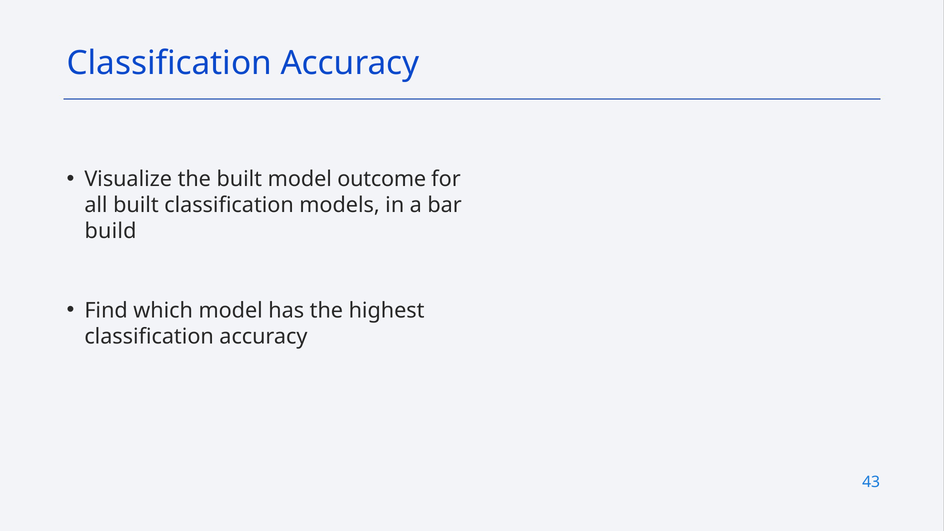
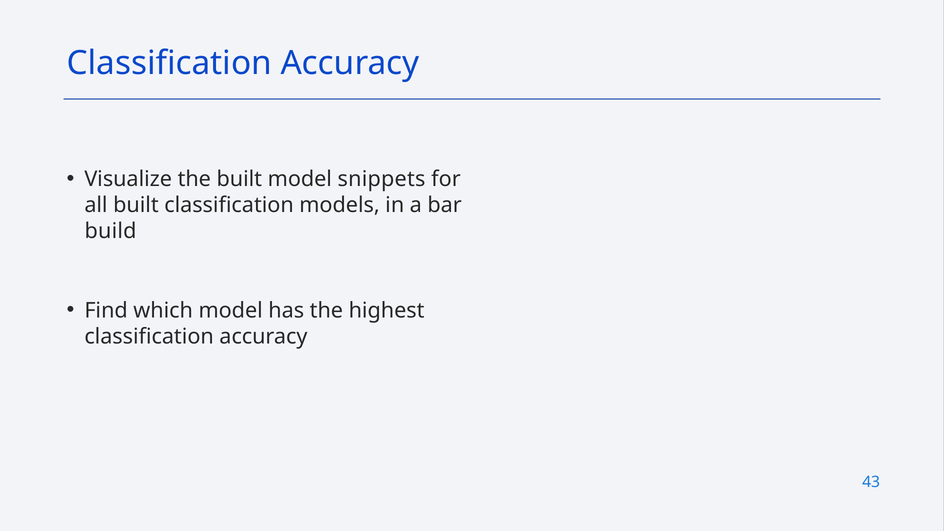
outcome: outcome -> snippets (381, 179)
